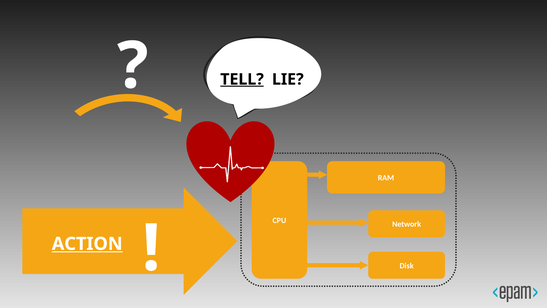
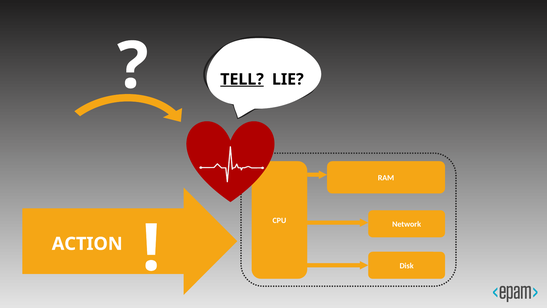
ACTION underline: present -> none (87, 244)
